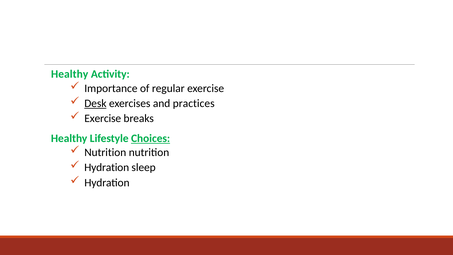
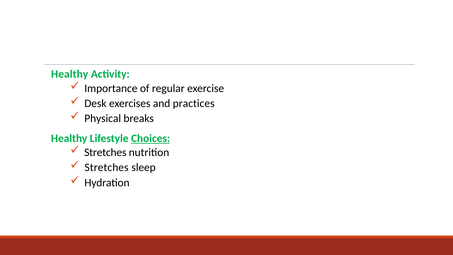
Desk underline: present -> none (95, 103)
Exercise: Exercise -> Physical (103, 118)
Nutrition: Nutrition -> Stretches (105, 152)
Hydration: Hydration -> Stretches (107, 167)
